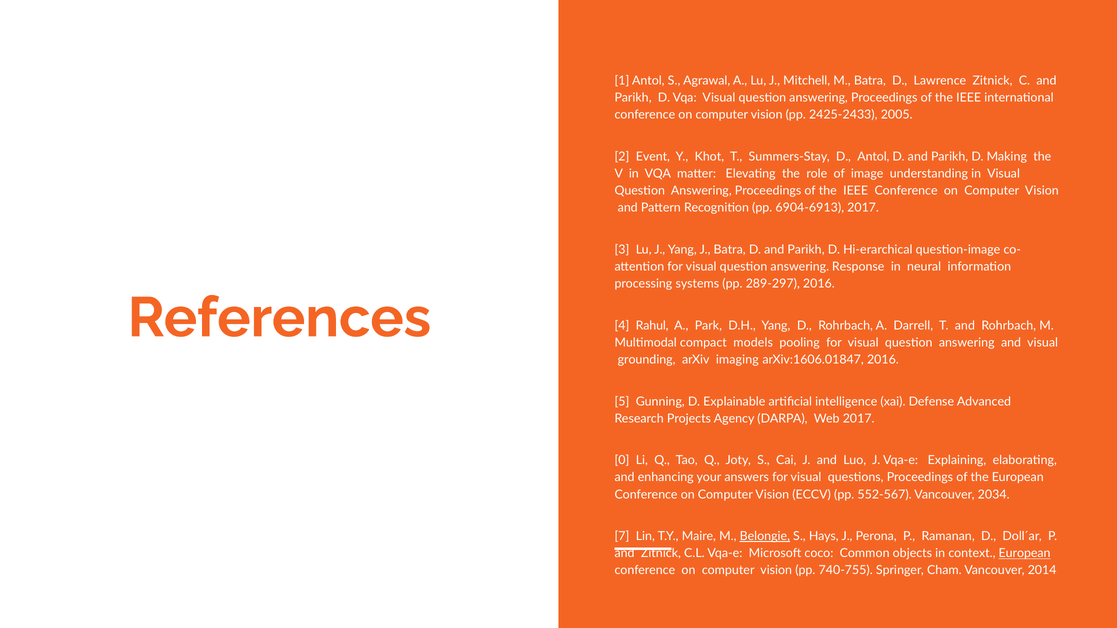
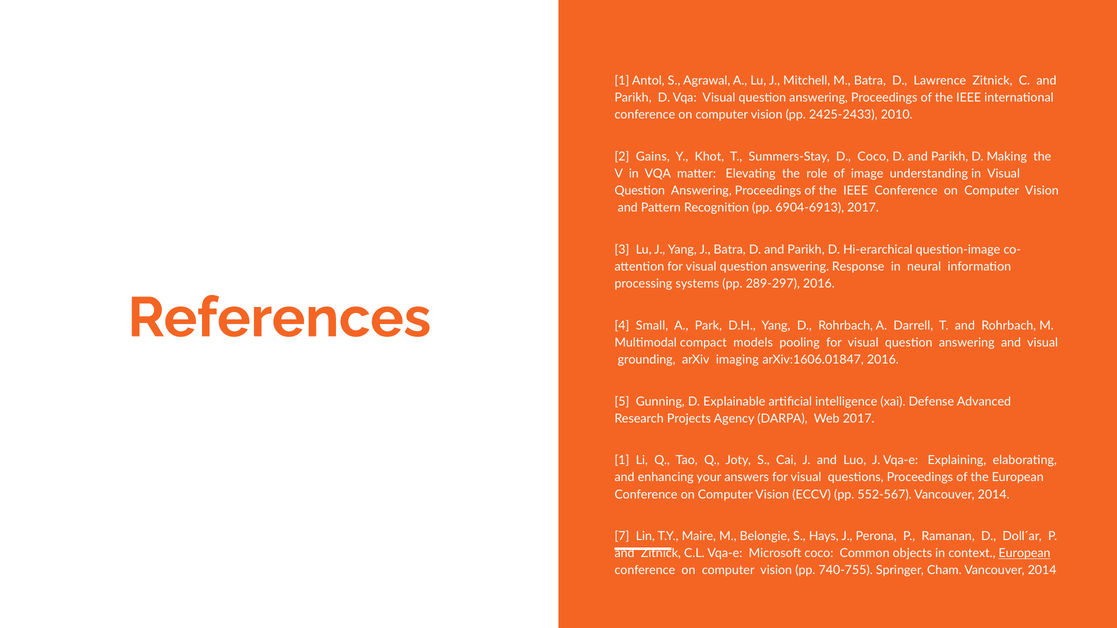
2005: 2005 -> 2010 (897, 115)
Event: Event -> Gains (653, 157)
D Antol: Antol -> Coco (873, 157)
Rahul: Rahul -> Small (652, 326)
0: 0 -> 1 (622, 461)
552-567 Vancouver 2034: 2034 -> 2014 (994, 495)
Belongie underline: present -> none (765, 537)
